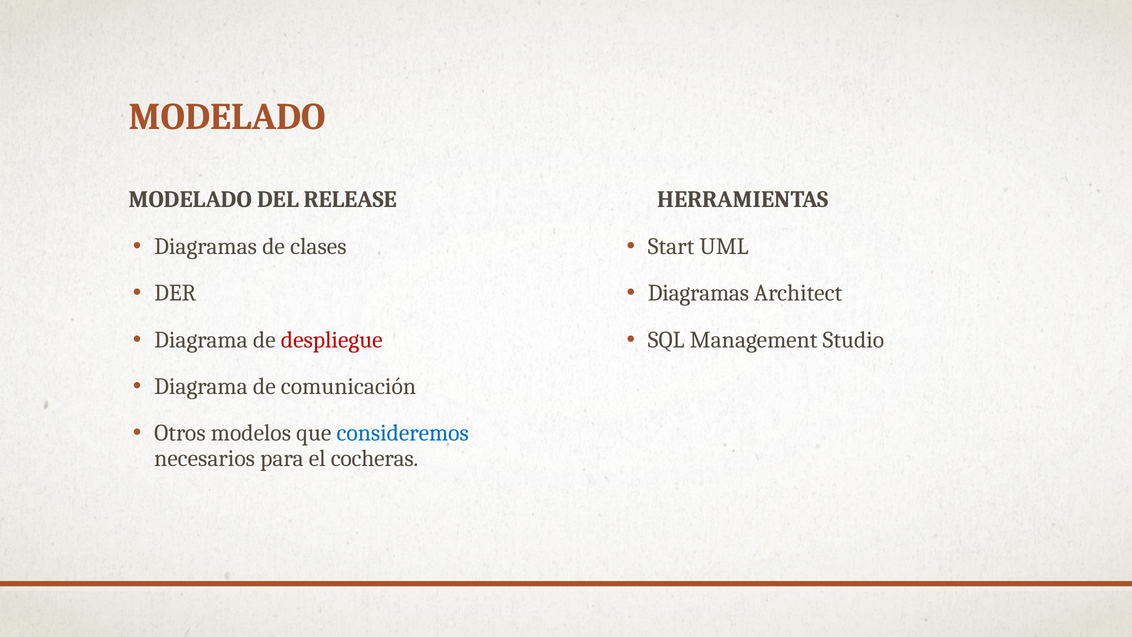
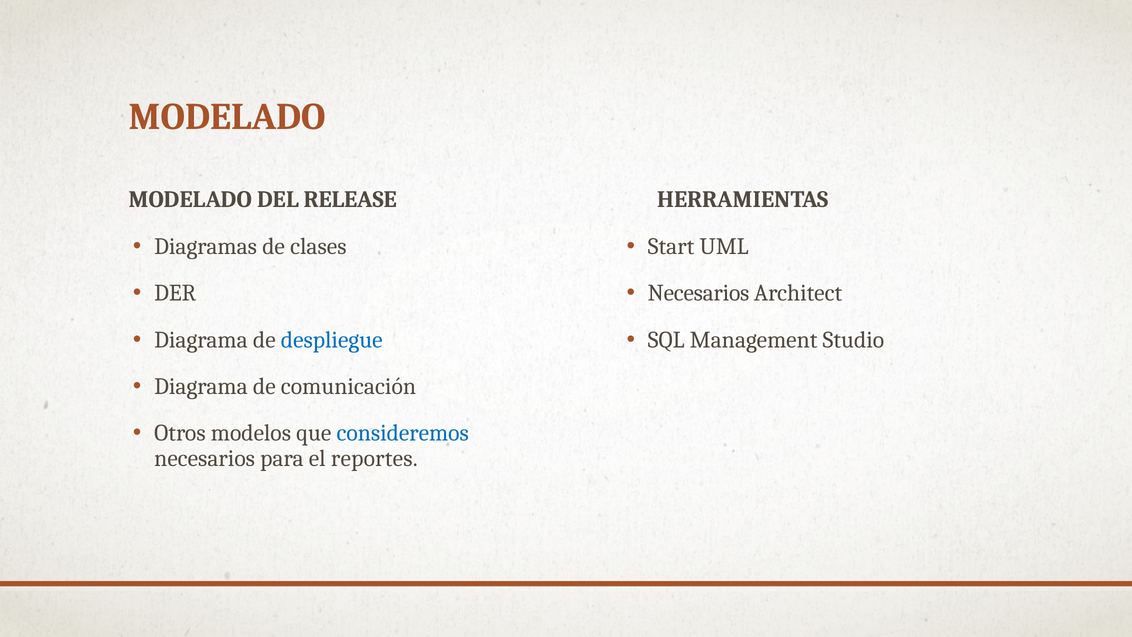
Diagramas: Diagramas -> Necesarios (698, 293)
despliegue colour: red -> blue (332, 340)
cocheras: cocheras -> reportes (374, 458)
